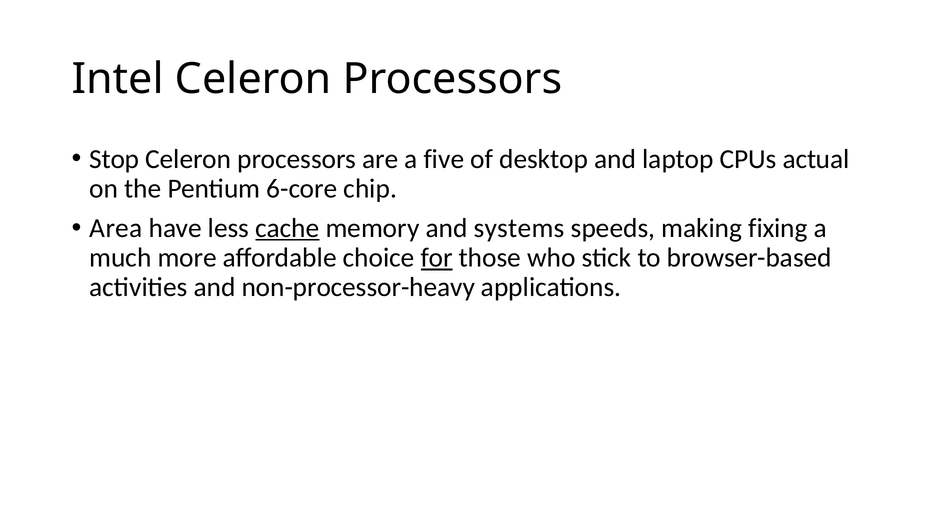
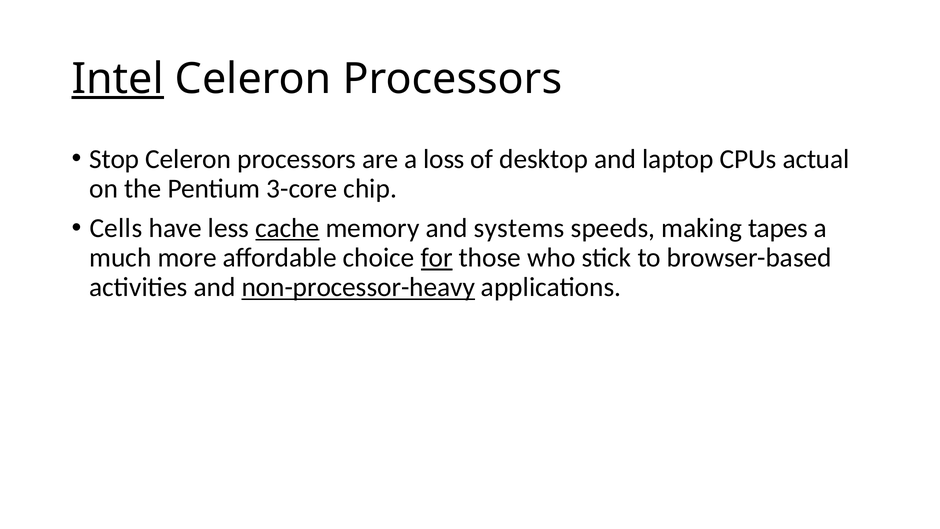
Intel underline: none -> present (118, 79)
five: five -> loss (444, 159)
6-core: 6-core -> 3-core (302, 189)
Area: Area -> Cells (116, 228)
fixing: fixing -> tapes (778, 228)
non-processor-heavy underline: none -> present (358, 287)
